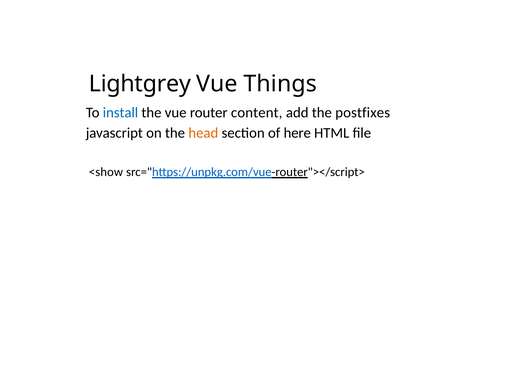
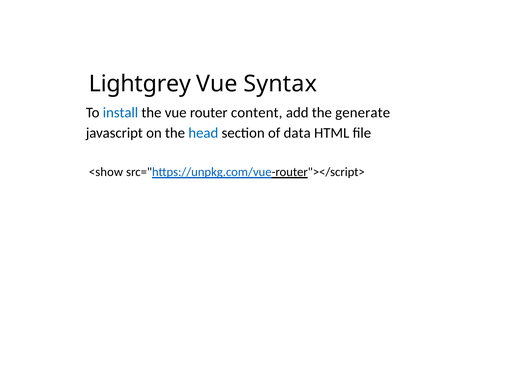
Things: Things -> Syntax (280, 84)
postfixes: postfixes -> generate (363, 112)
head colour: orange -> blue (203, 133)
here: here -> data (297, 133)
